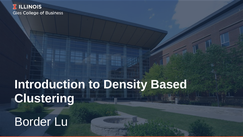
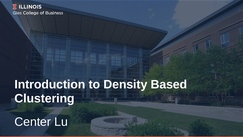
Border: Border -> Center (33, 122)
